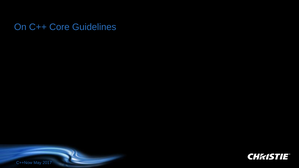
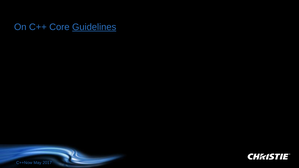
Guidelines underline: none -> present (94, 27)
